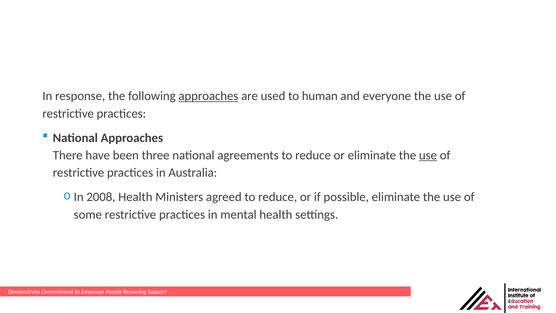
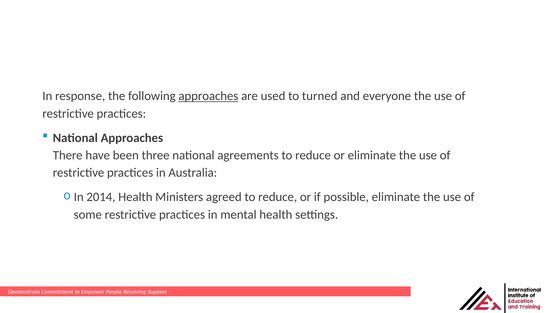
human: human -> turned (320, 96)
use underline: present -> none (428, 155)
2008: 2008 -> 2014 (101, 197)
